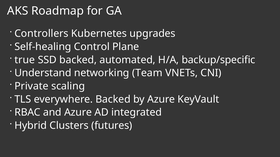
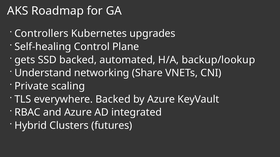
true: true -> gets (25, 60)
backup/specific: backup/specific -> backup/lookup (218, 60)
Team: Team -> Share (147, 73)
